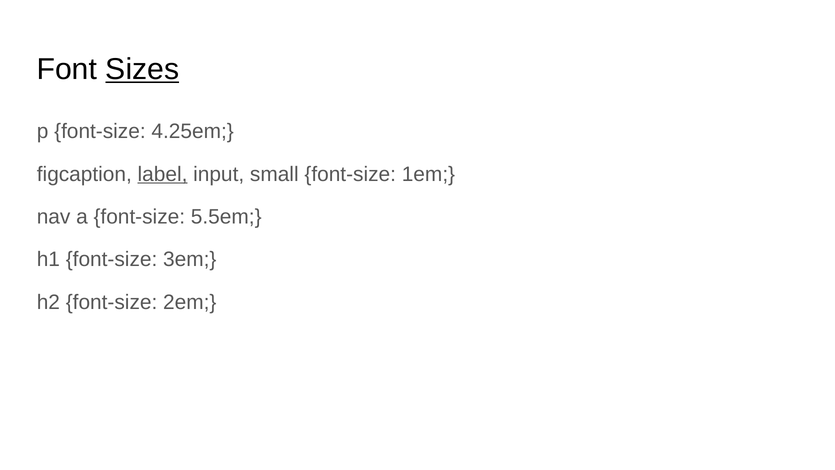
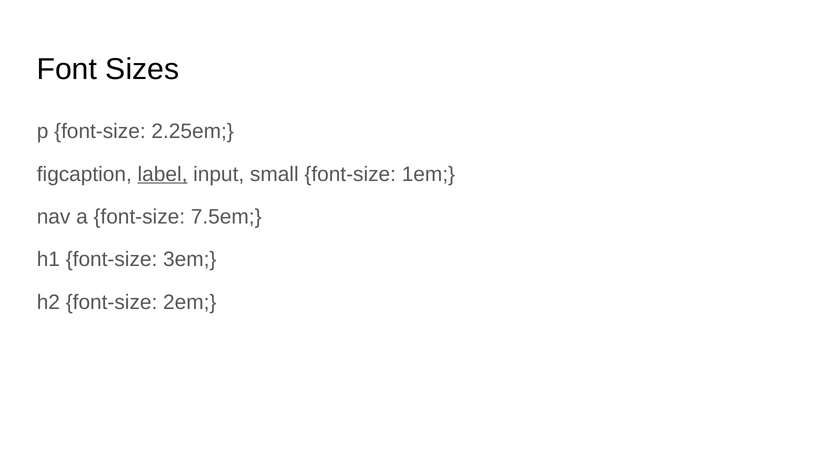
Sizes underline: present -> none (142, 69)
4.25em: 4.25em -> 2.25em (193, 131)
5.5em: 5.5em -> 7.5em (226, 217)
